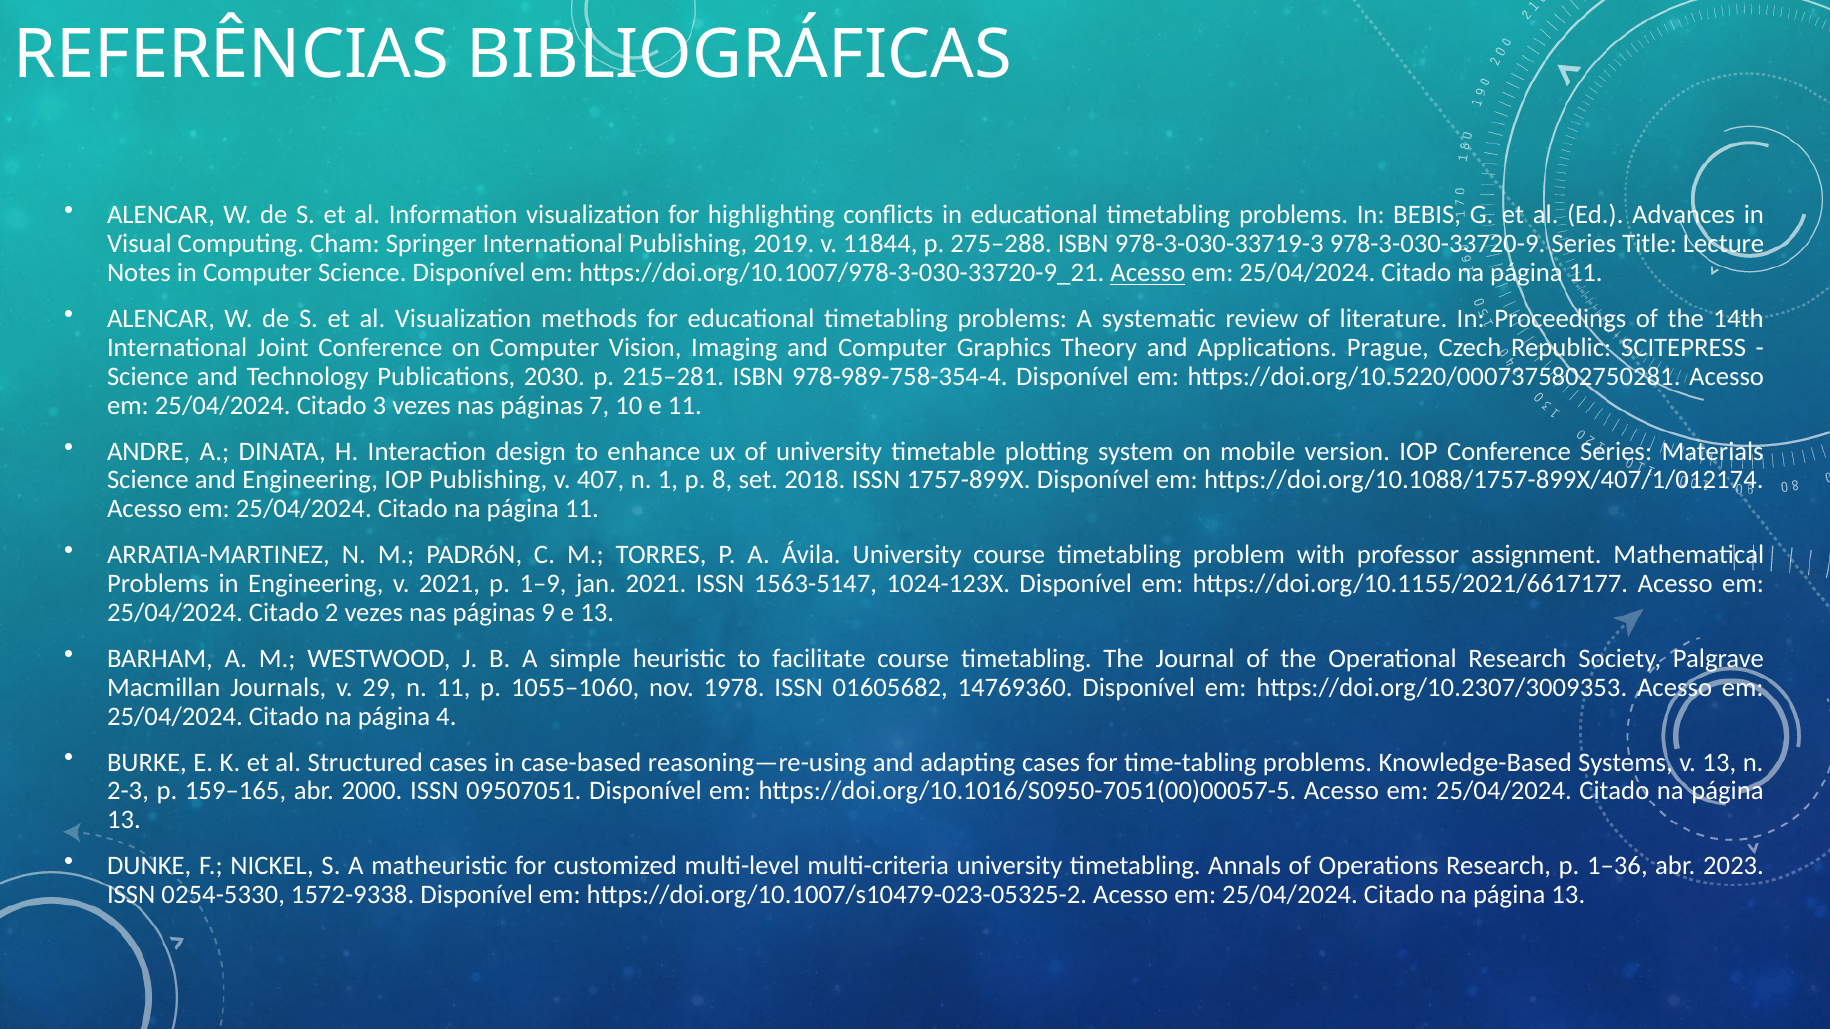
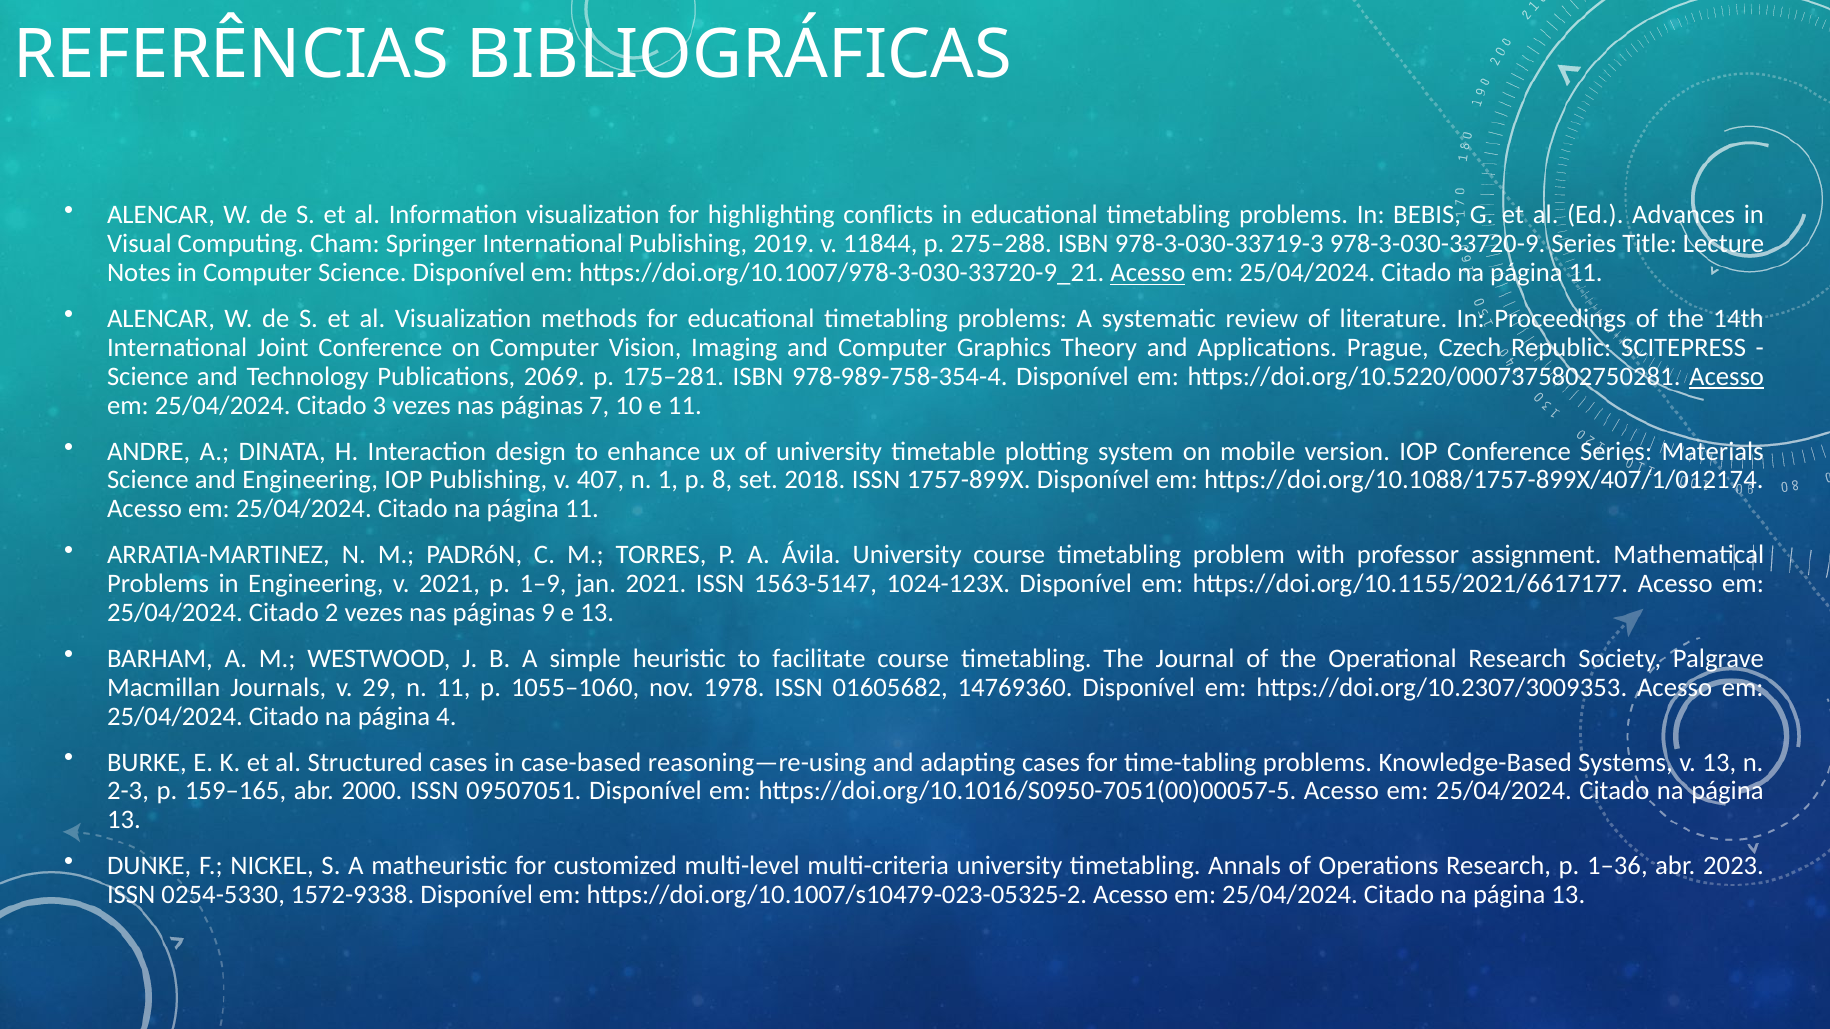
2030: 2030 -> 2069 (554, 377)
215–281: 215–281 -> 175–281 (673, 377)
Acesso underline: none -> present (1727, 377)
